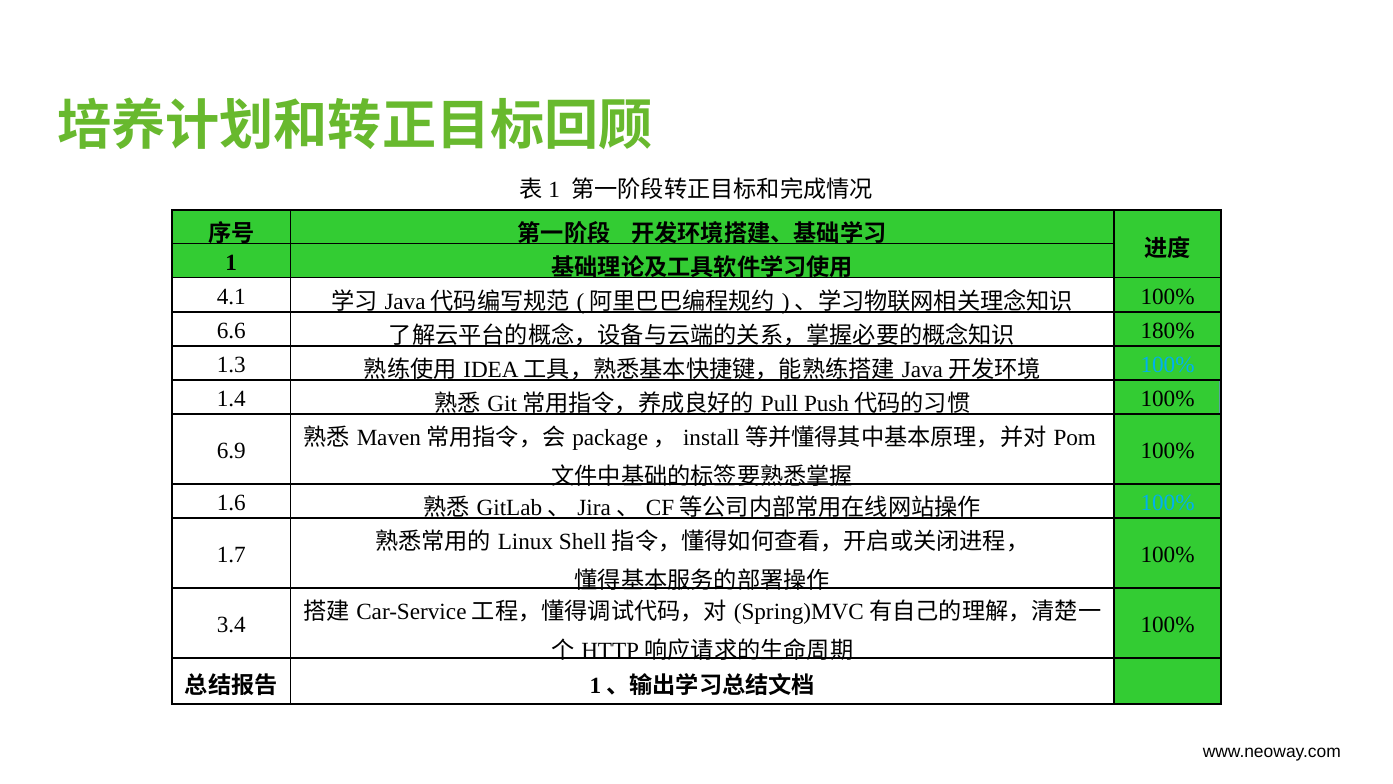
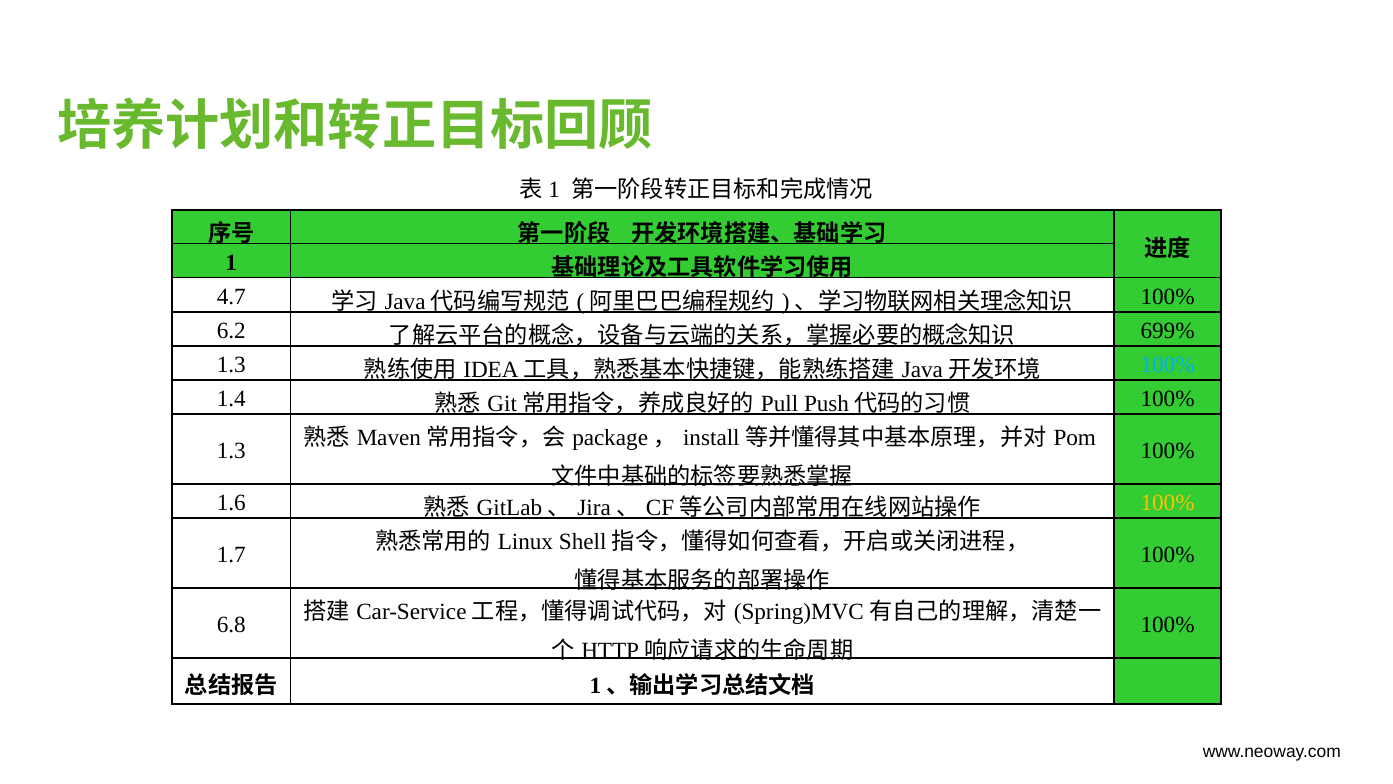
4.1: 4.1 -> 4.7 (231, 297)
6.6: 6.6 -> 6.2 (231, 331)
180%: 180% -> 699% (1168, 331)
6.9: 6.9 -> 1.3 (231, 451)
100% colour: light blue -> yellow (1168, 503)
3.4: 3.4 -> 6.8 (231, 625)
